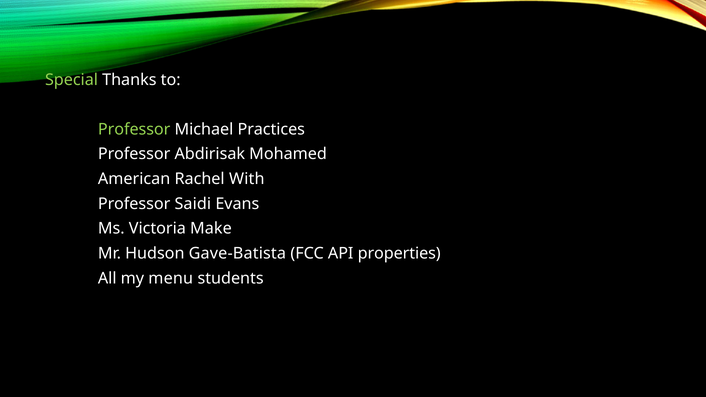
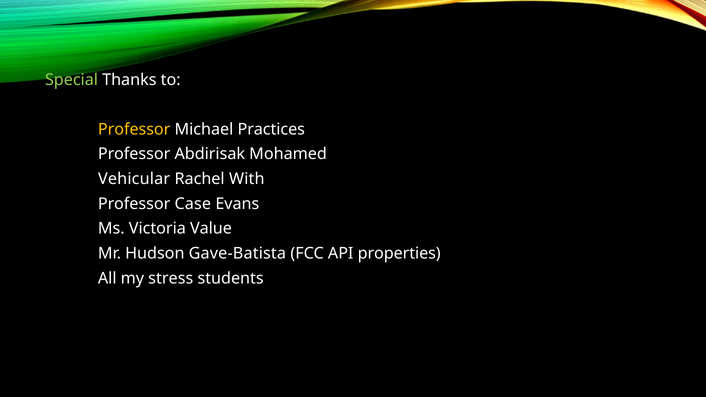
Professor colour: light green -> yellow (134, 129)
American: American -> Vehicular (134, 179)
Saidi: Saidi -> Case (193, 204)
Make: Make -> Value (211, 229)
menu: menu -> stress (171, 278)
